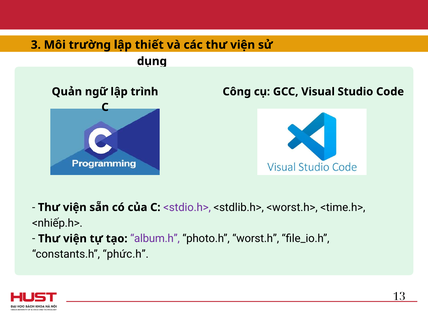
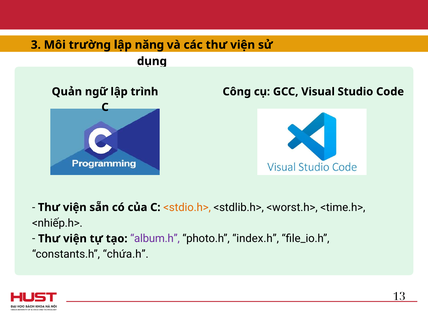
thiết: thiết -> năng (149, 45)
<stdio.h> colour: purple -> orange (187, 207)
worst.h: worst.h -> index.h (256, 239)
phức.h: phức.h -> chứa.h (126, 254)
